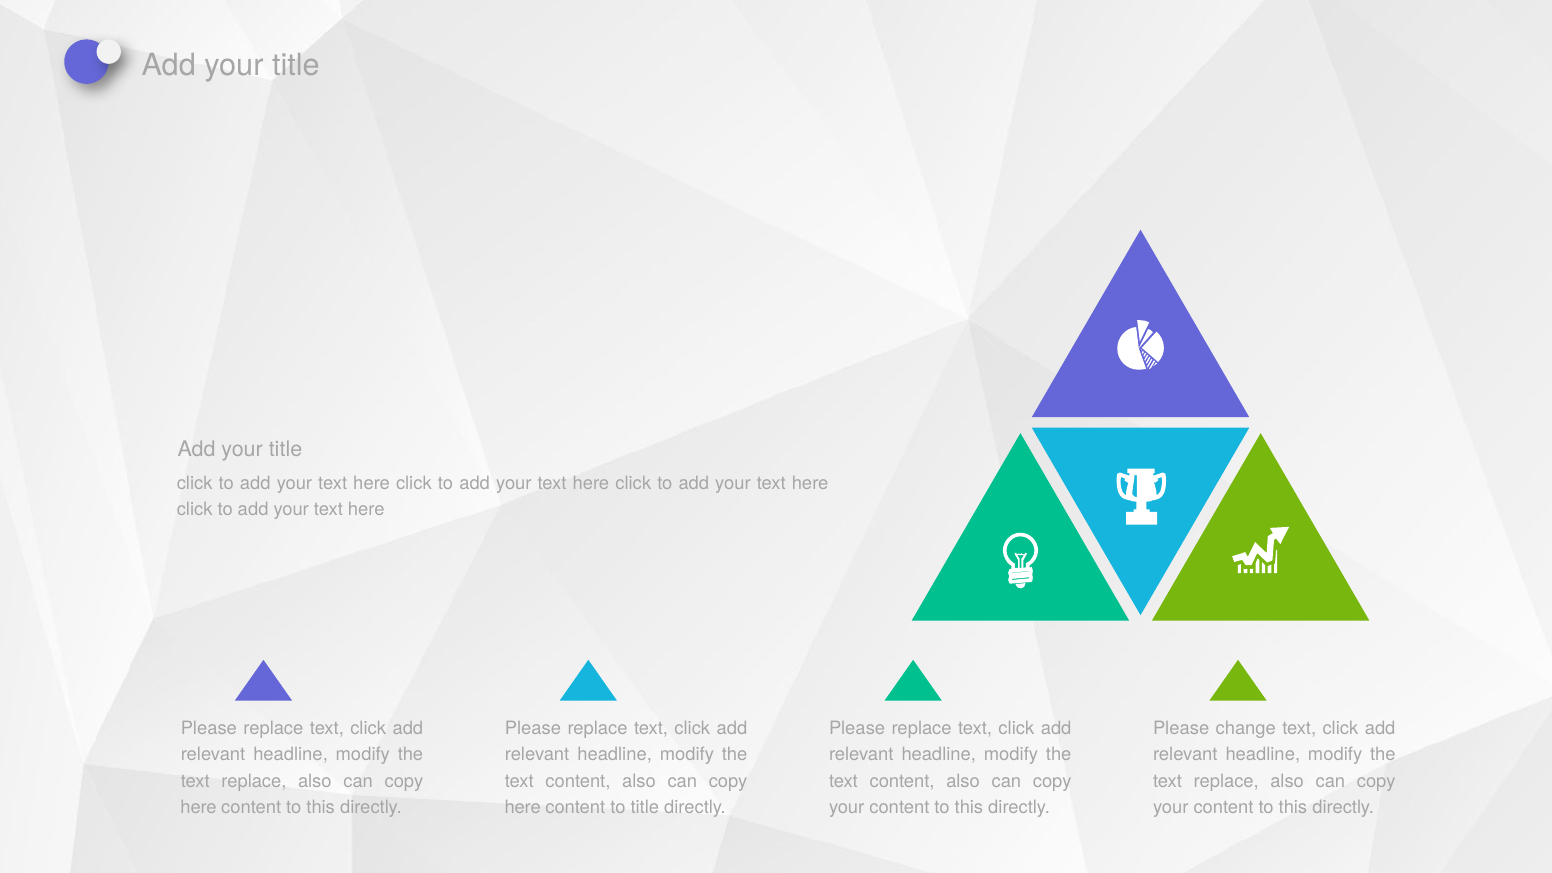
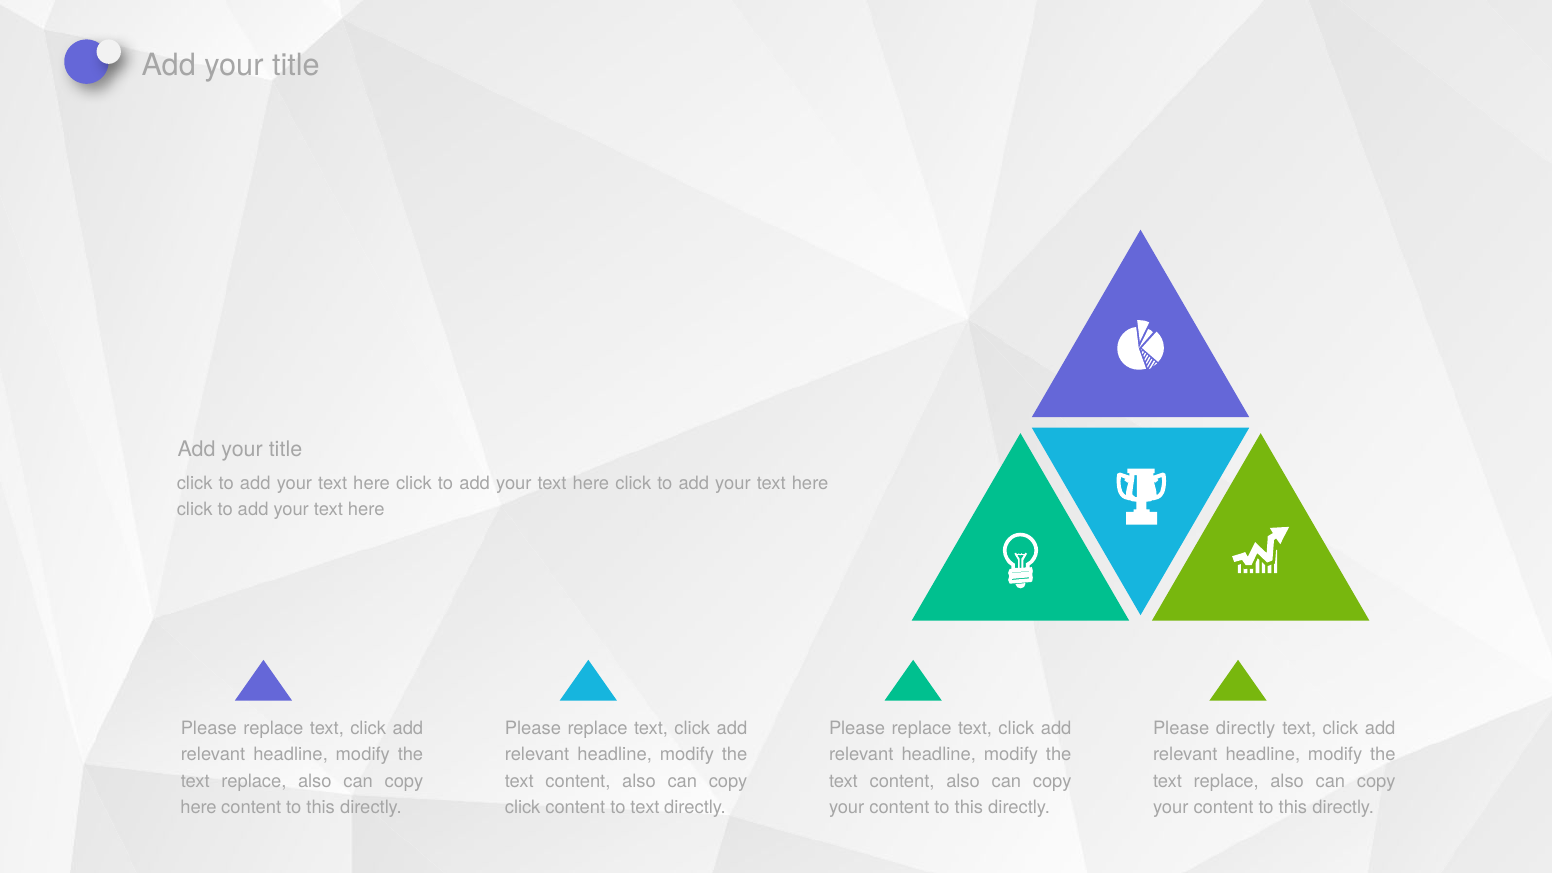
Please change: change -> directly (1246, 728)
here: here -> click (523, 807)
to title: title -> text (645, 807)
